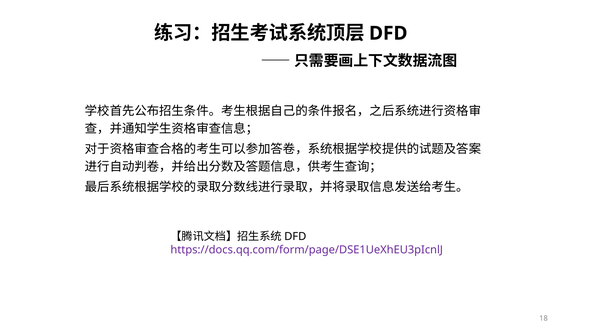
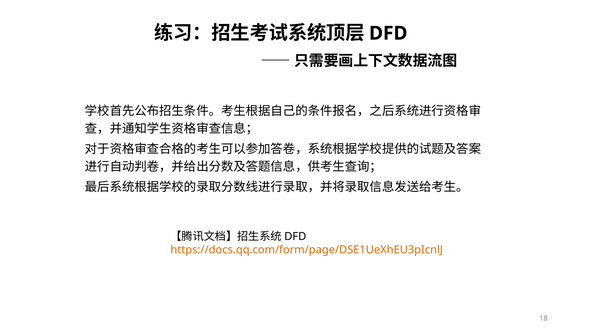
https://docs.qq.com/form/page/DSE1UeXhEU3pIcnlJ colour: purple -> orange (307, 249)
